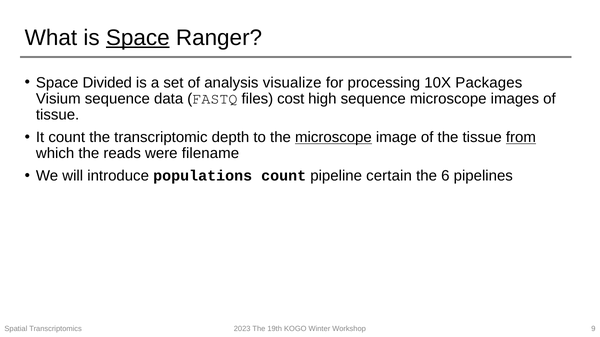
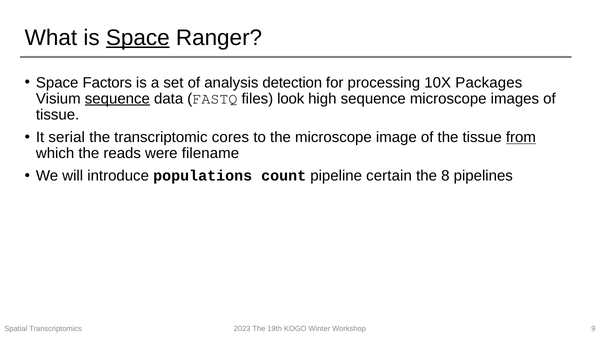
Divided: Divided -> Factors (107, 83)
visualize: visualize -> detection (292, 83)
sequence underline: none -> present (117, 99)
cost: cost -> look (291, 99)
It count: count -> serial (67, 138)
depth: depth -> cores (230, 138)
microscope underline: present -> none (333, 138)
6: 6 -> 8 (445, 176)
